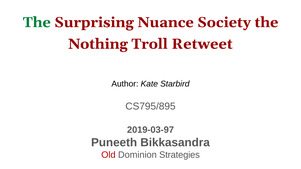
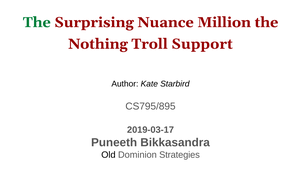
Society: Society -> Million (224, 22)
Retweet: Retweet -> Support (202, 44)
2019-03-97: 2019-03-97 -> 2019-03-17 (150, 130)
Old colour: red -> black (108, 155)
